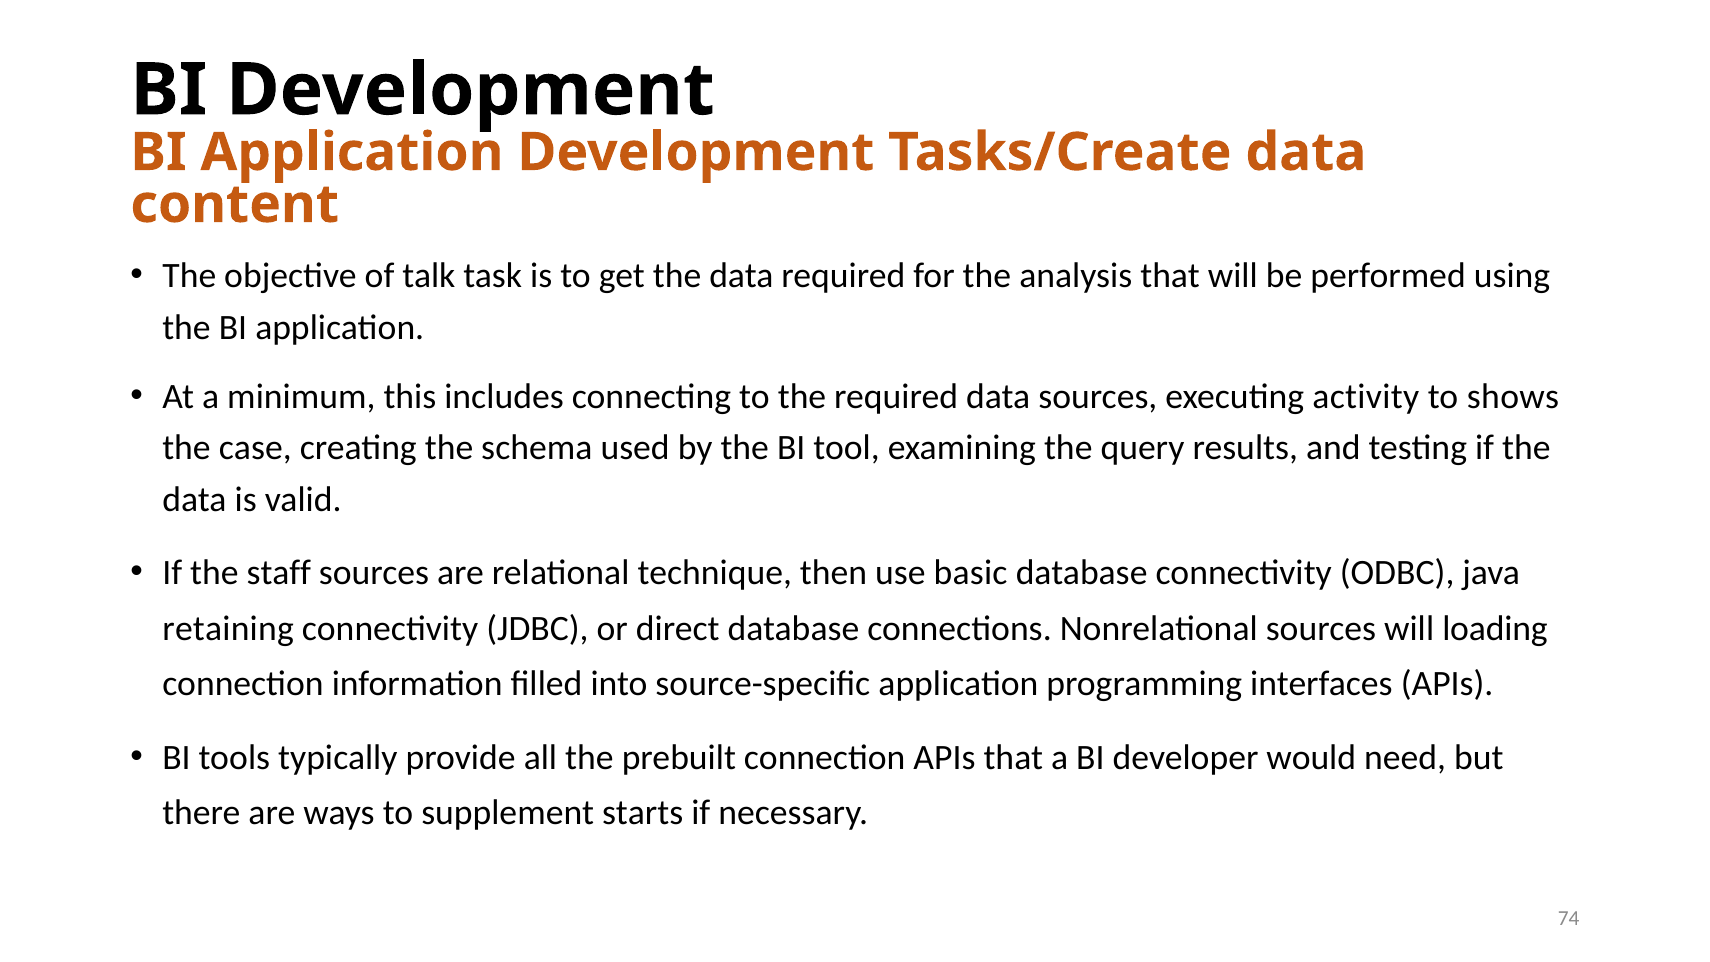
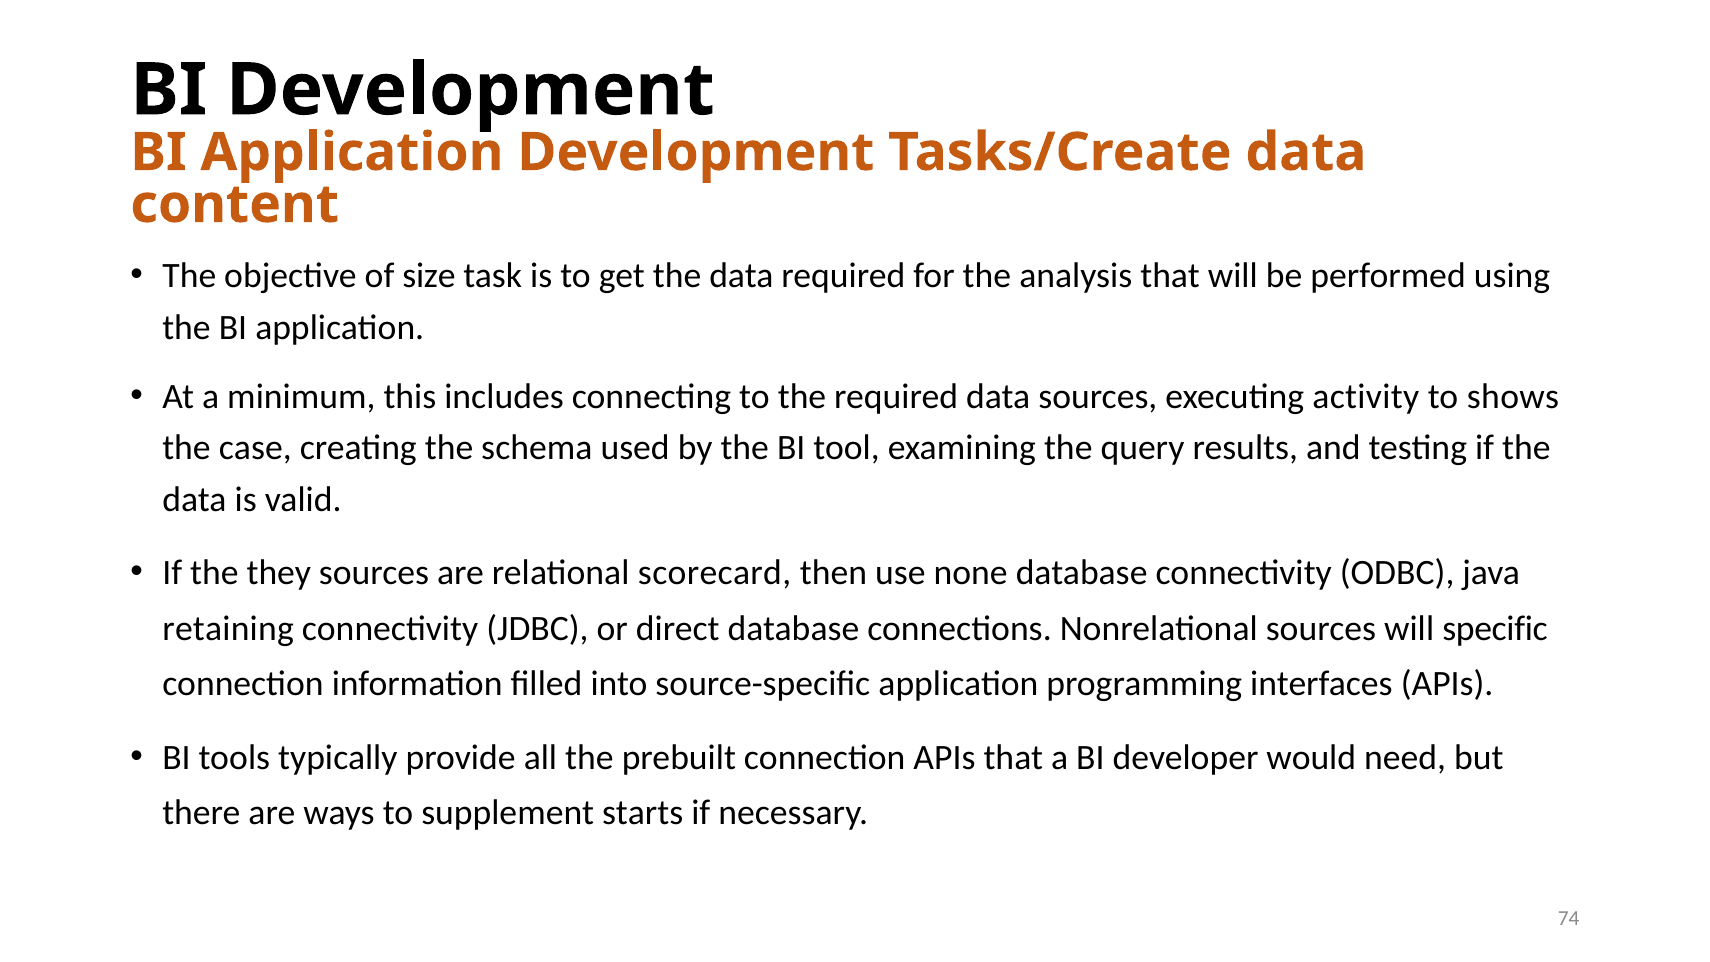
talk: talk -> size (429, 276)
staff: staff -> they (279, 573)
technique: technique -> scorecard (715, 573)
basic: basic -> none (971, 573)
loading: loading -> specific (1495, 628)
